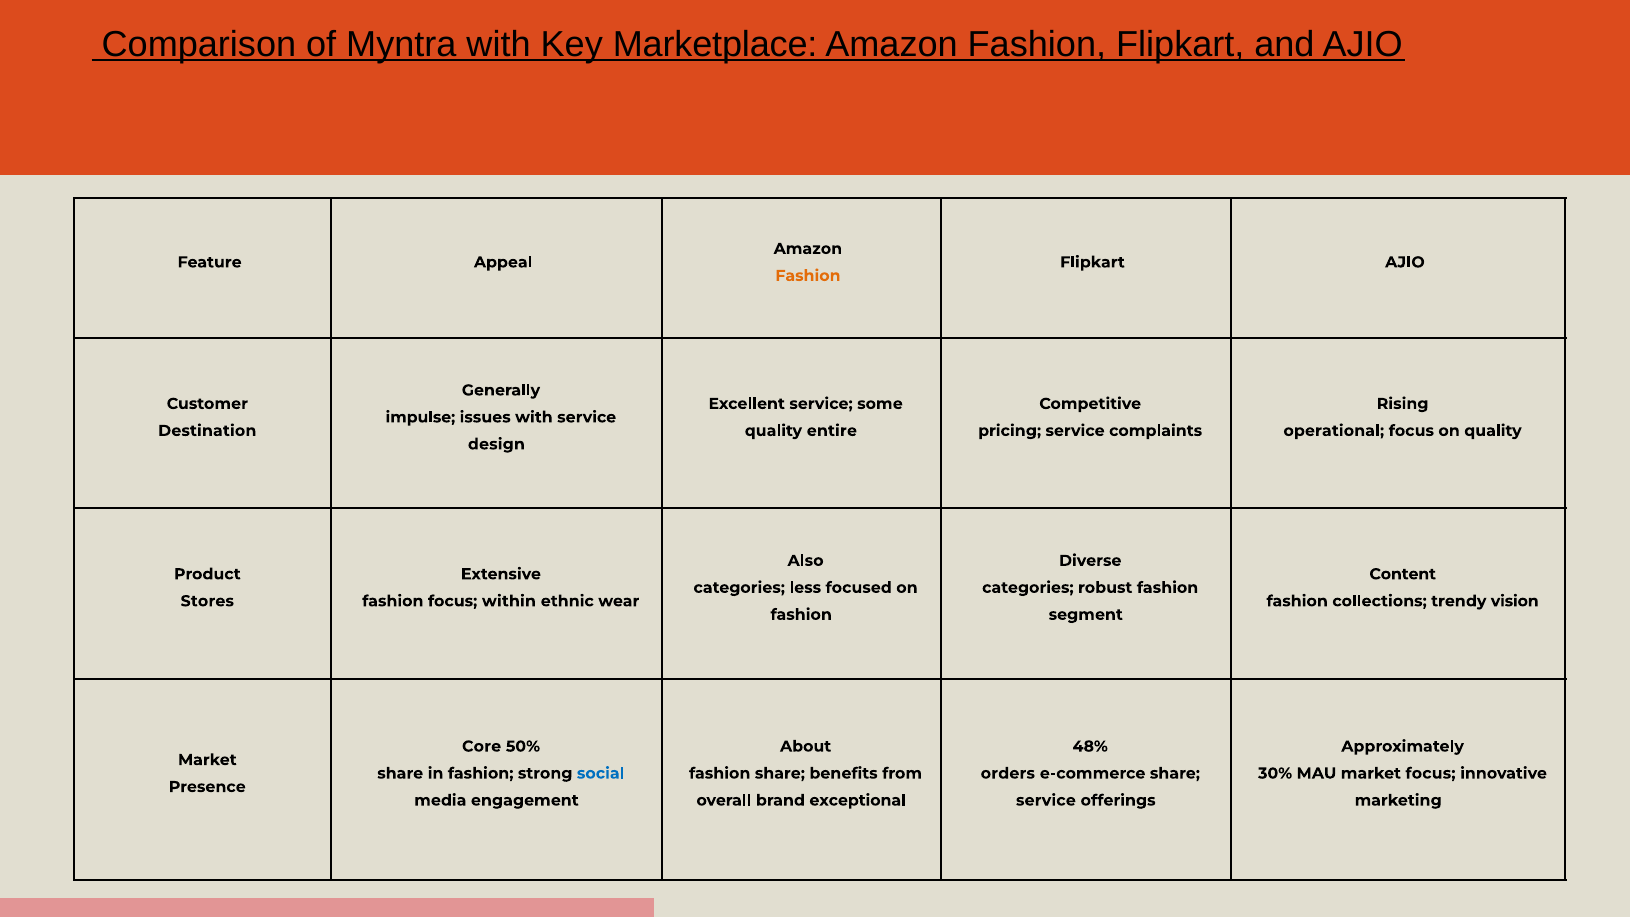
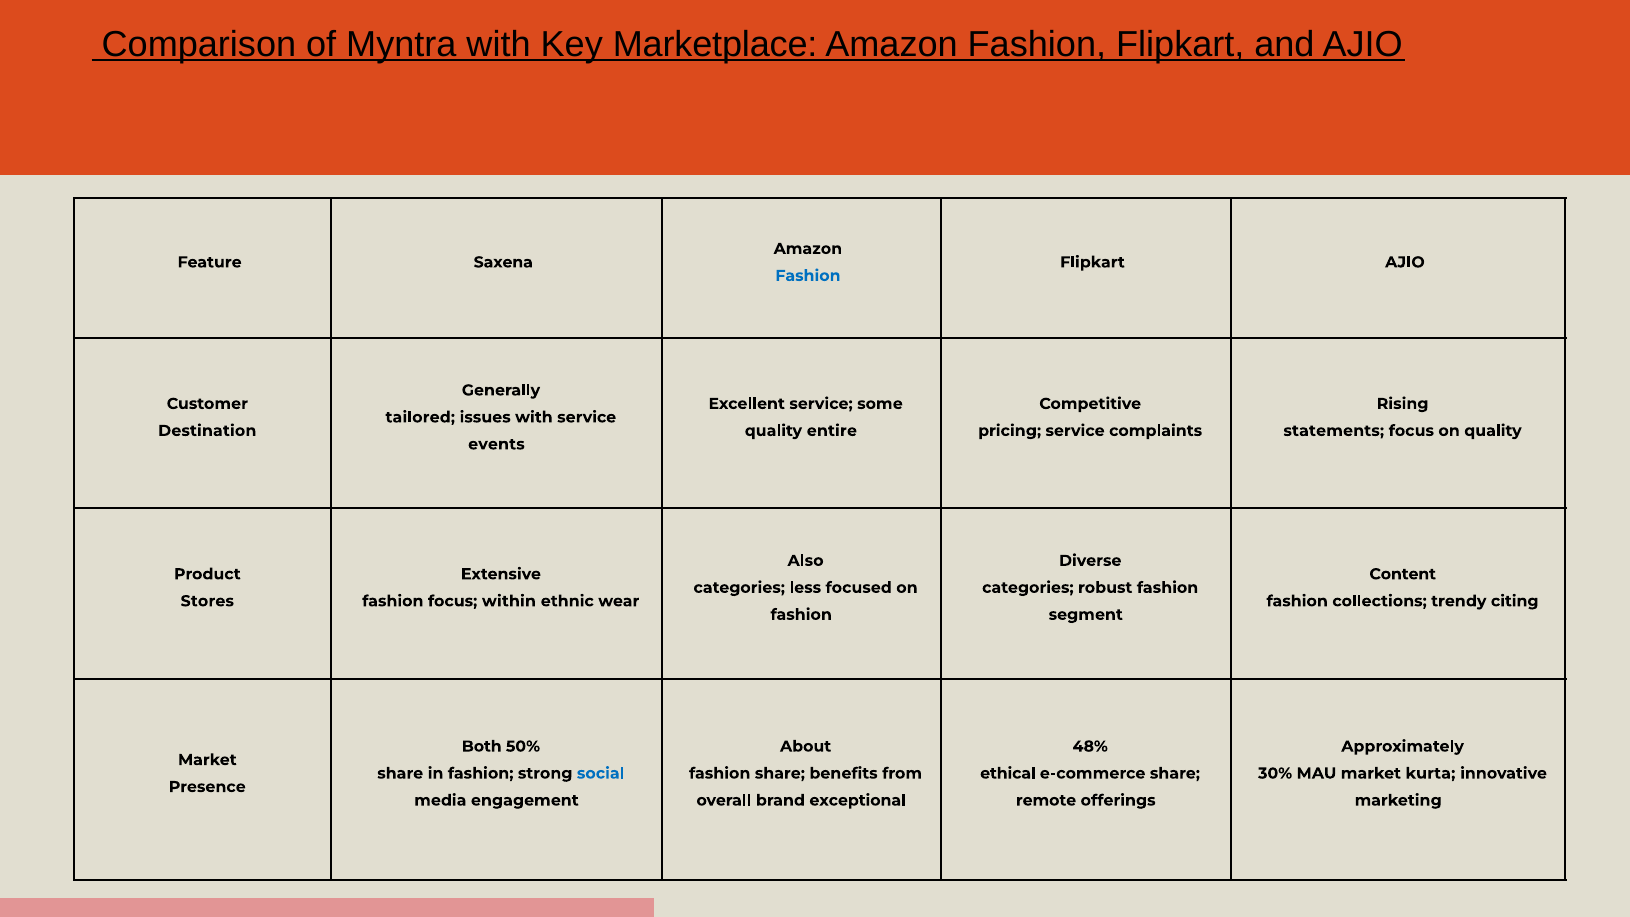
Appeal: Appeal -> Saxena (503, 262)
Fashion colour: orange -> blue (808, 276)
impulse: impulse -> tailored (420, 417)
operational: operational -> statements (1334, 431)
design: design -> events (496, 444)
vision: vision -> citing (1515, 601)
Core: Core -> Both (482, 746)
orders: orders -> ethical (1008, 773)
market focus: focus -> kurta (1430, 773)
service: service -> remote (1046, 800)
